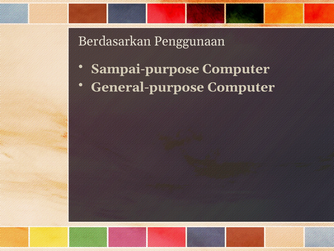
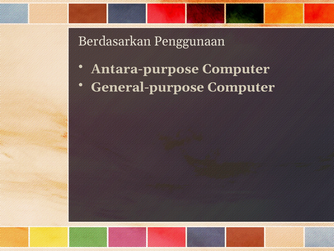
Sampai-purpose: Sampai-purpose -> Antara-purpose (145, 69)
